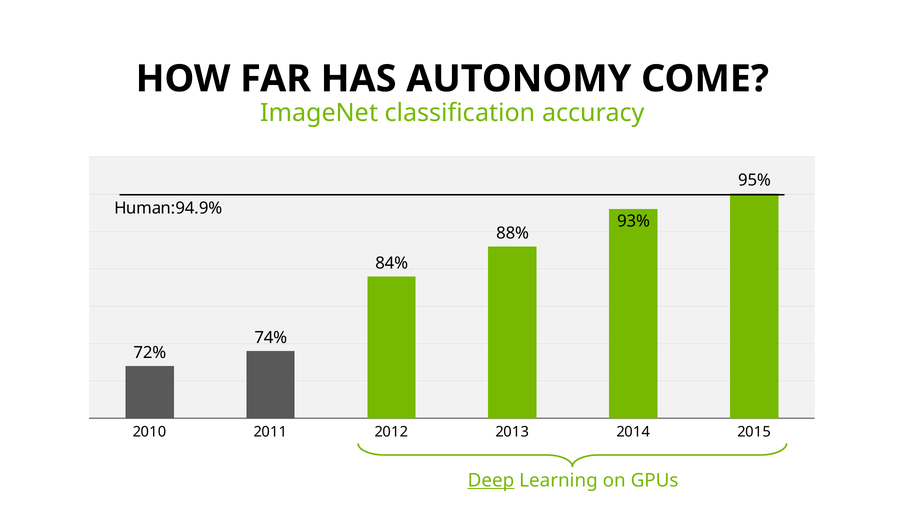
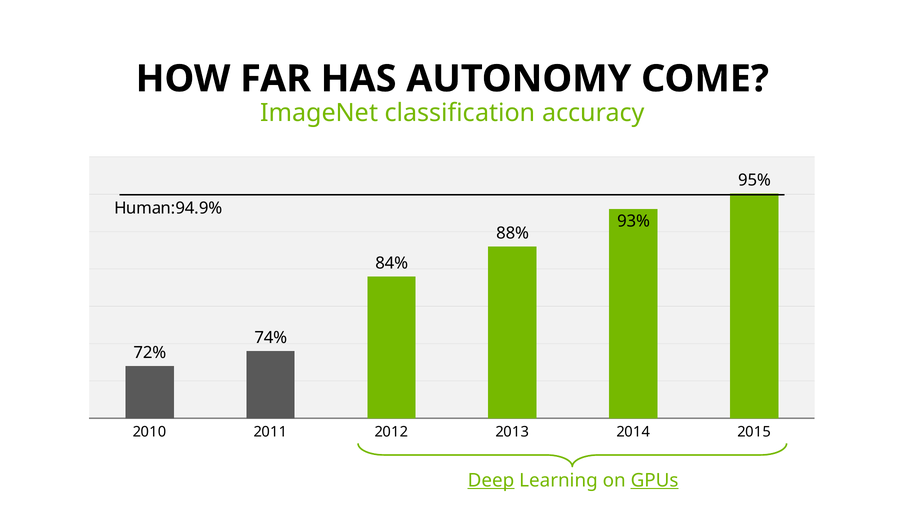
GPUs underline: none -> present (655, 481)
